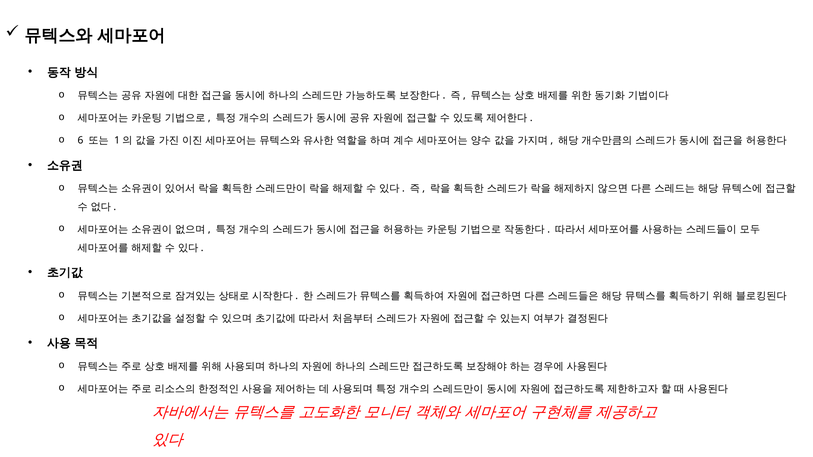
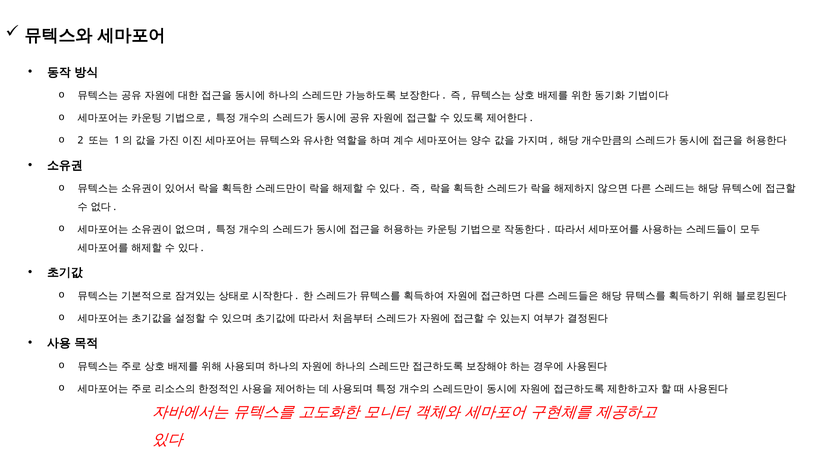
6: 6 -> 2 (81, 141)
